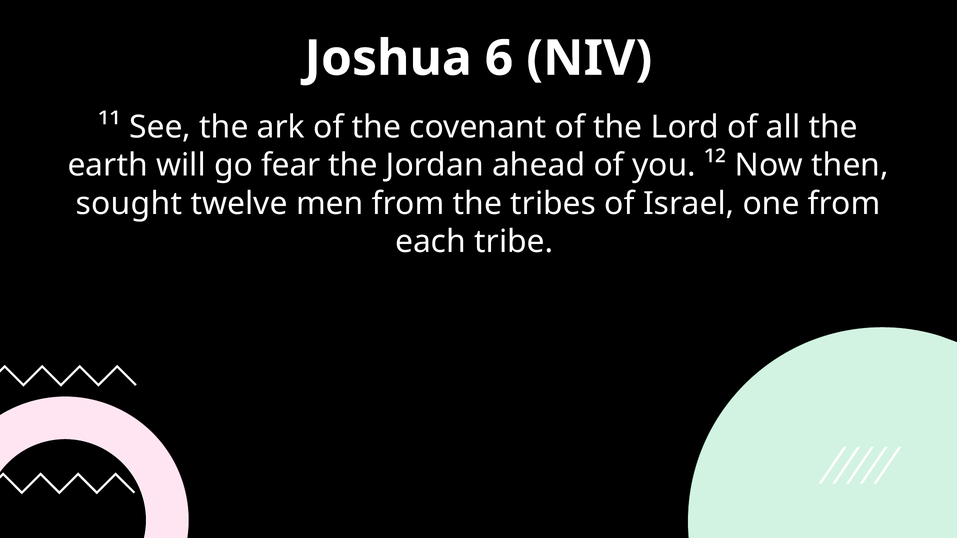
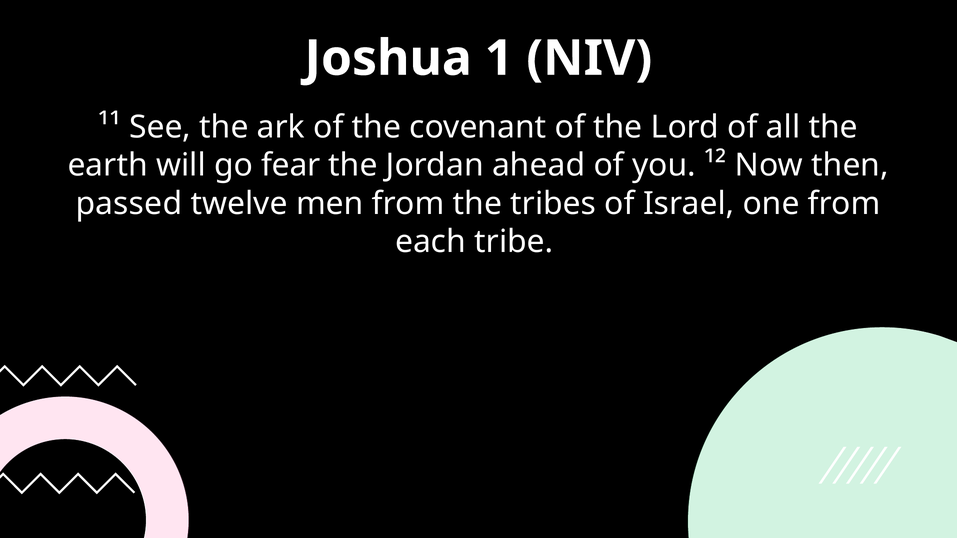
6: 6 -> 1 (499, 58)
sought: sought -> passed (129, 204)
